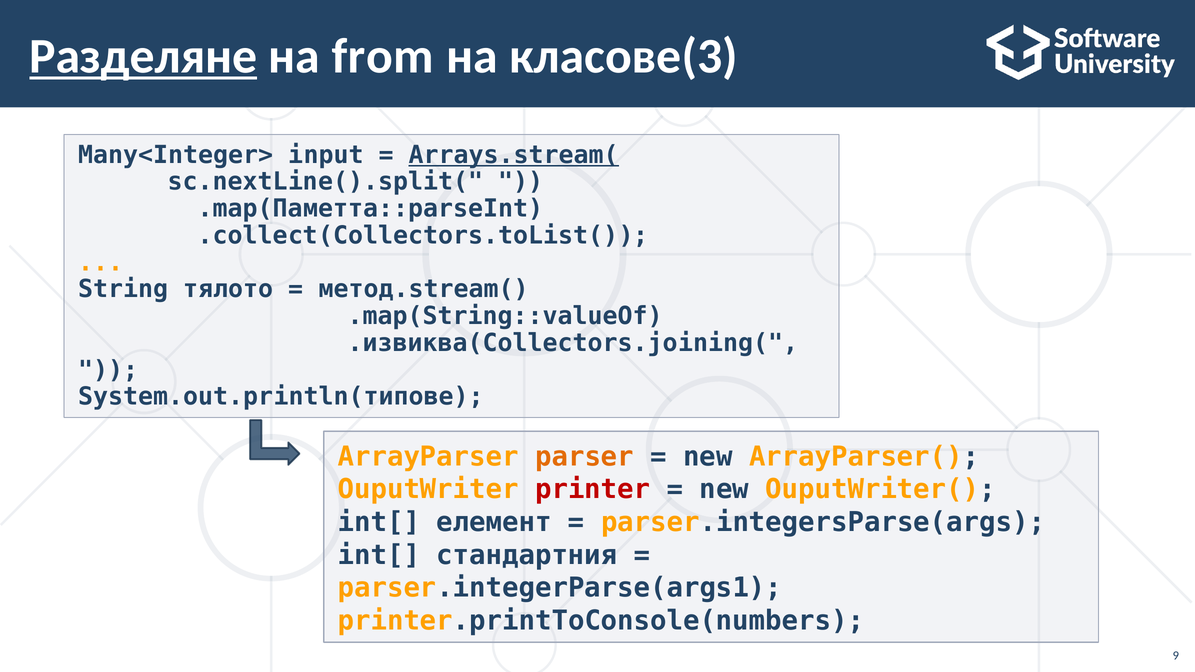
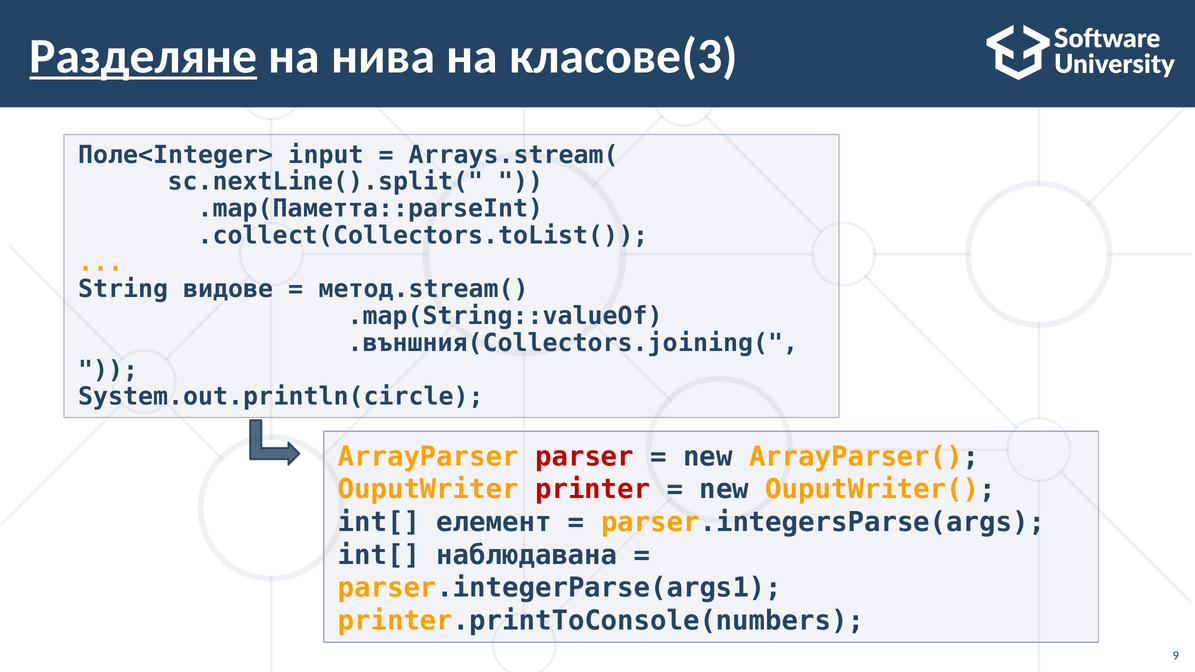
from: from -> нива (383, 57)
Many<Integer>: Many<Integer> -> Поле<Integer> (176, 155)
Arrays.stream( underline: present -> none (514, 155)
тялото: тялото -> видове (228, 289)
.извиква(Collectors.joining(: .извиква(Collectors.joining( -> .външния(Collectors.joining( (573, 343)
System.out.println(типове: System.out.println(типове -> System.out.println(circle (281, 397)
parser colour: orange -> red (585, 457)
стандартния: стандартния -> наблюдавана (527, 555)
